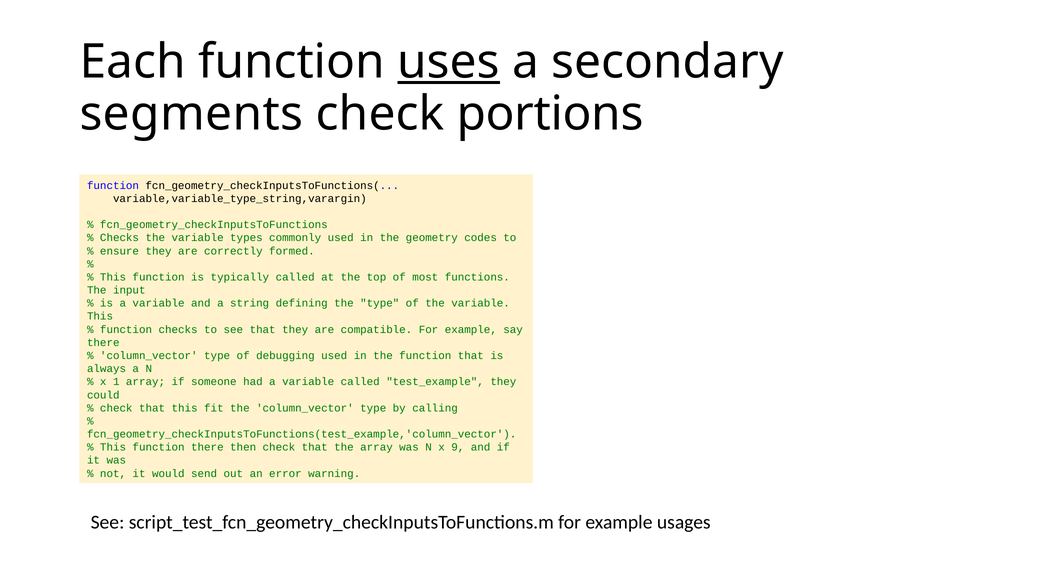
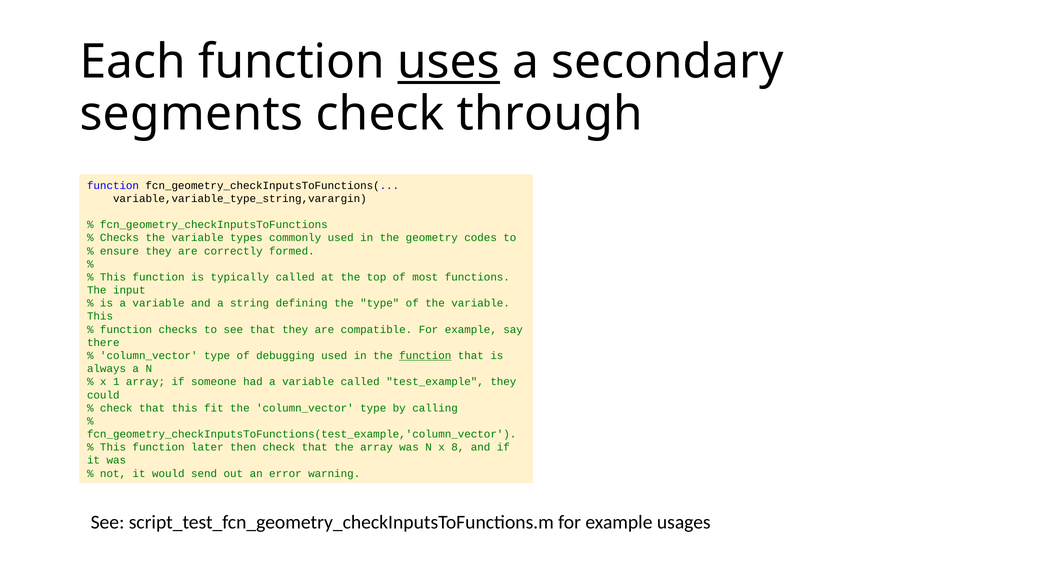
portions: portions -> through (550, 114)
function underline: none -> present (425, 356)
function there: there -> later (207, 447)
9: 9 -> 8 (458, 447)
